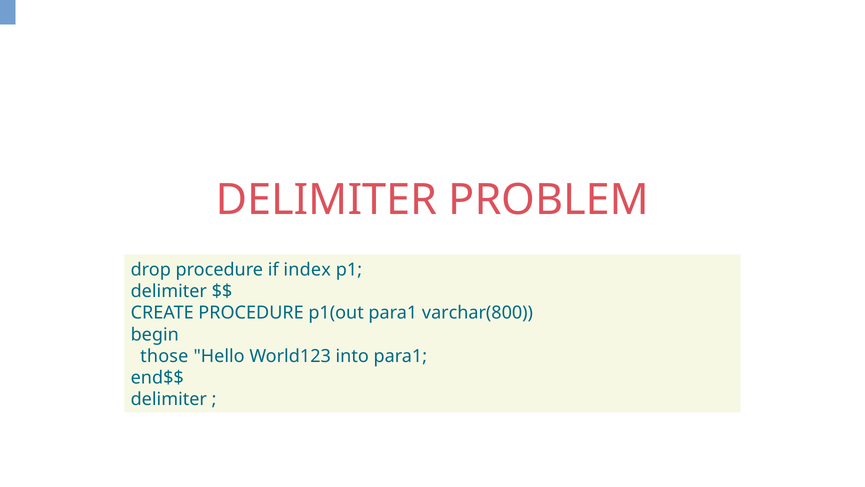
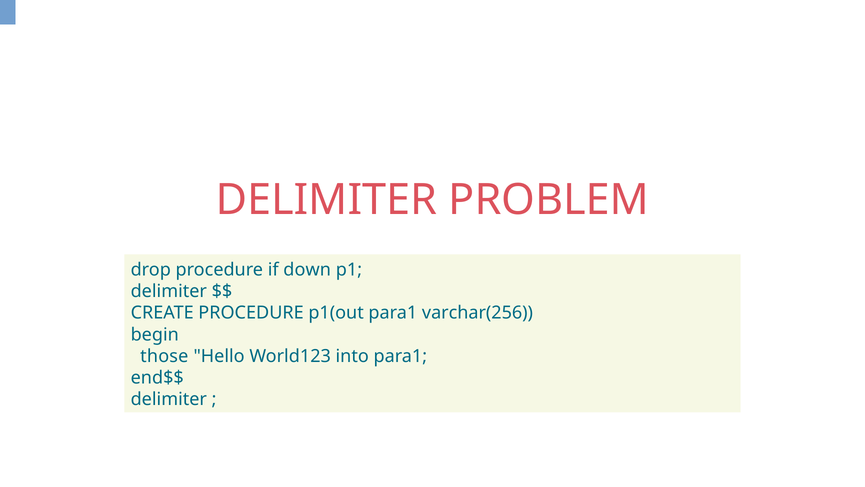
index: index -> down (307, 269)
varchar(800: varchar(800 -> varchar(256 (478, 313)
